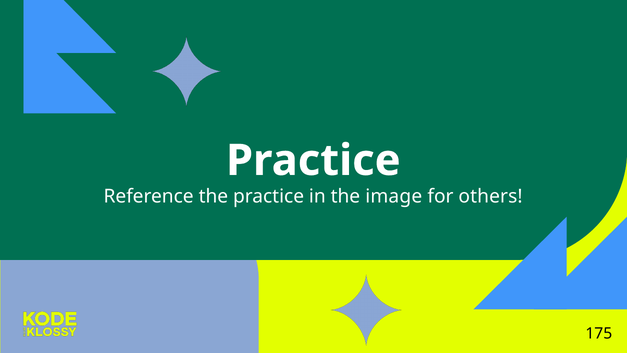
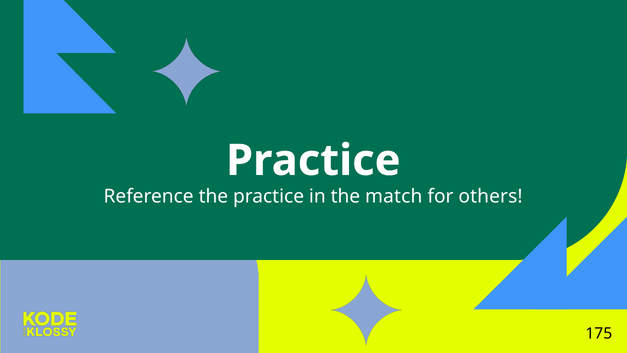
image: image -> match (394, 196)
